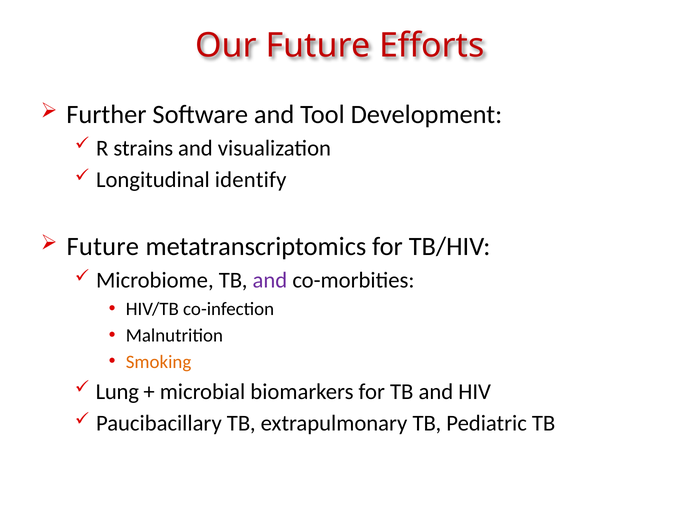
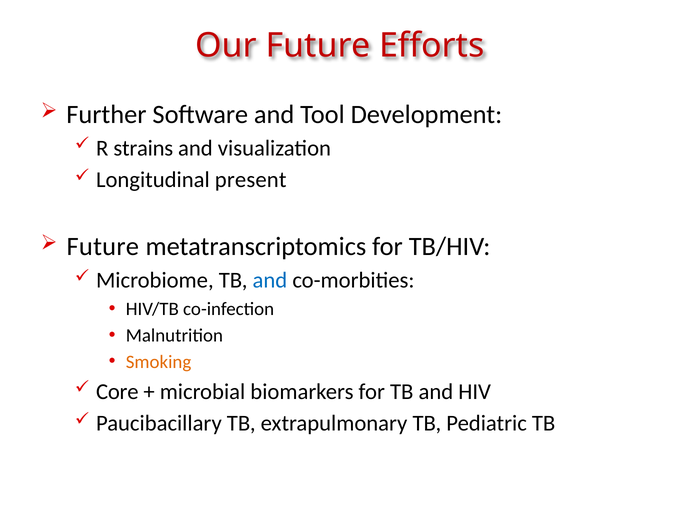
identify: identify -> present (251, 180)
and colour: purple -> blue (270, 280)
Lung: Lung -> Core (117, 392)
